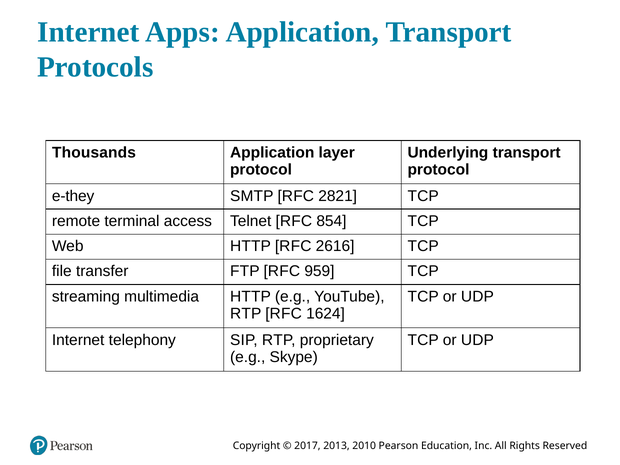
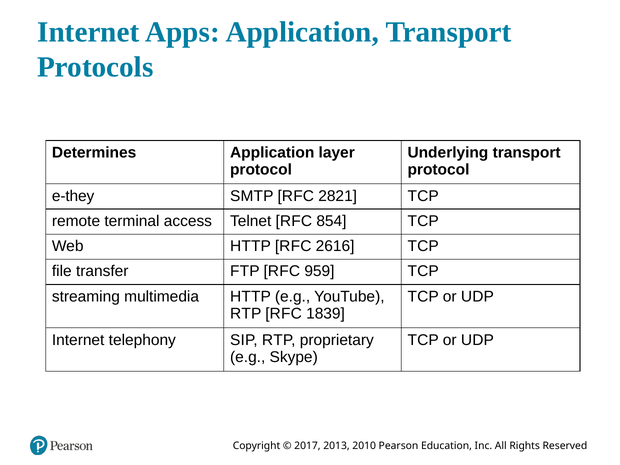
Thousands: Thousands -> Determines (94, 152)
1624: 1624 -> 1839 (326, 314)
